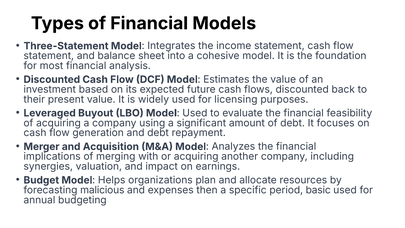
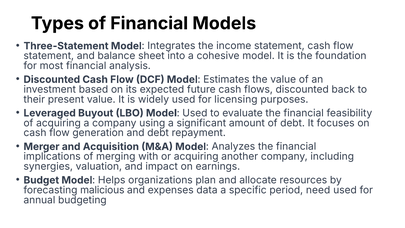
then: then -> data (207, 190)
basic: basic -> need (318, 190)
